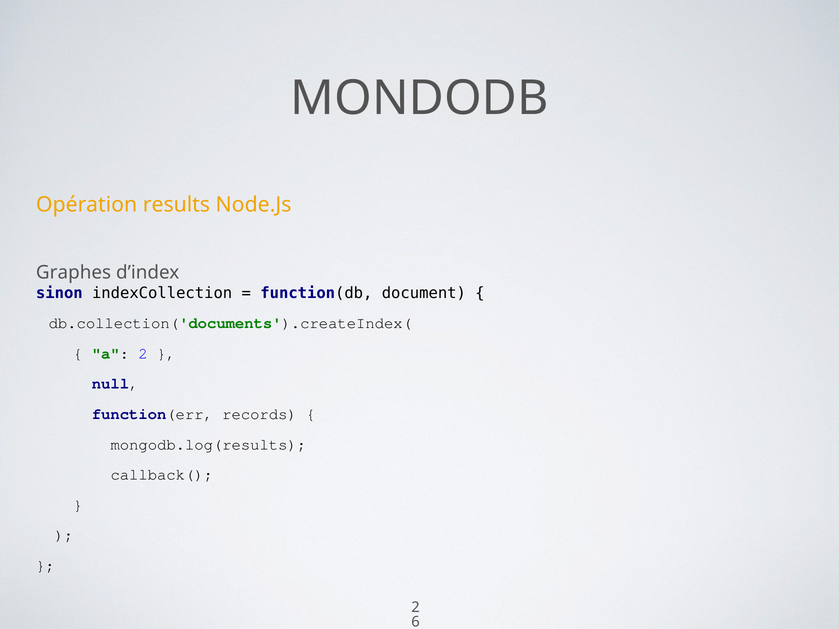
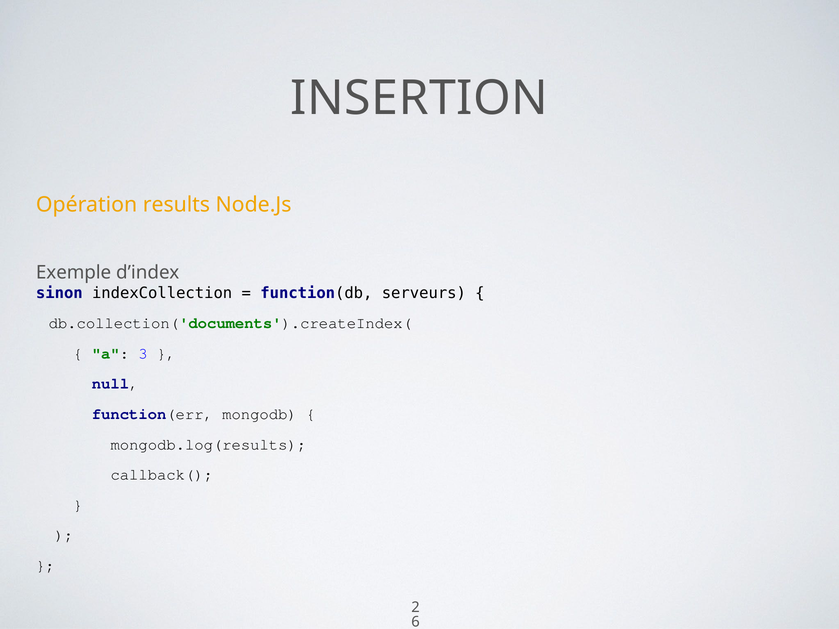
MONDODB: MONDODB -> INSERTION (419, 98)
Graphes: Graphes -> Exemple (74, 273)
document: document -> serveurs (424, 293)
a 2: 2 -> 3 (143, 354)
records: records -> mongodb (260, 414)
